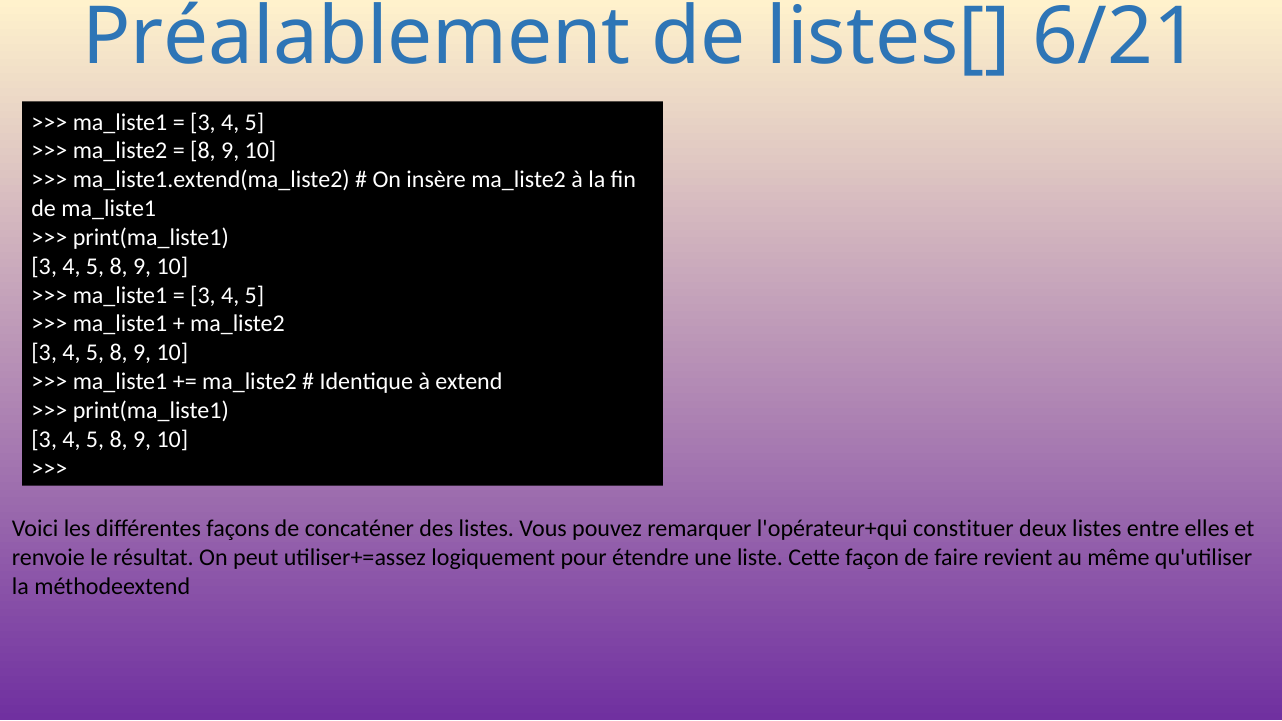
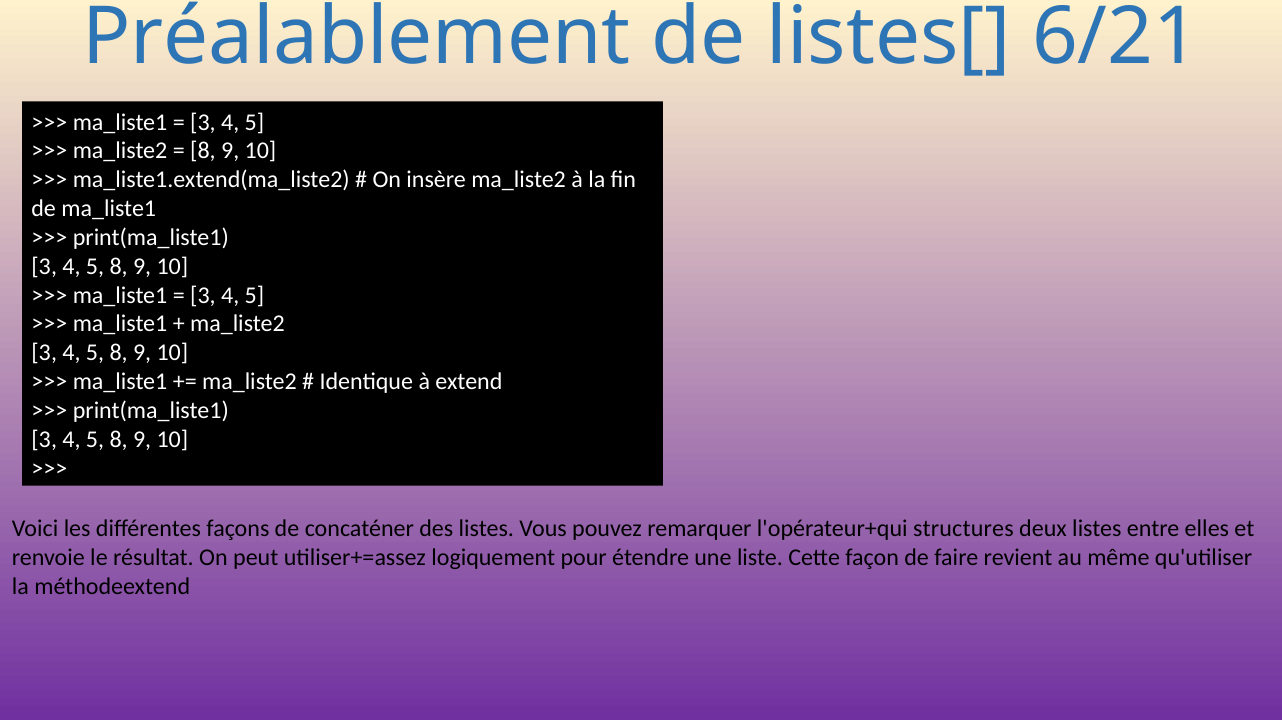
constituer: constituer -> structures (963, 529)
